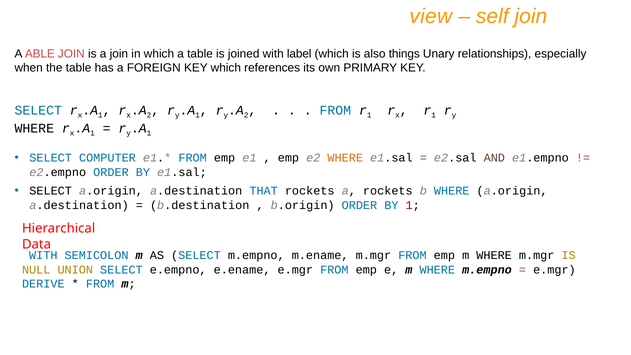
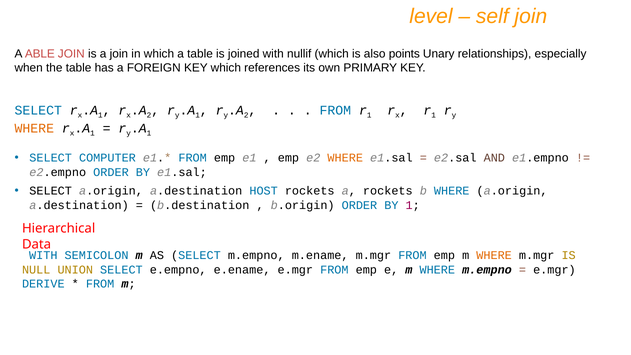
view: view -> level (431, 16)
label: label -> nullif (299, 54)
things: things -> points (404, 54)
WHERE colour: black -> orange (34, 128)
THAT: THAT -> HOST (264, 191)
WHERE colour: black -> orange (494, 255)
